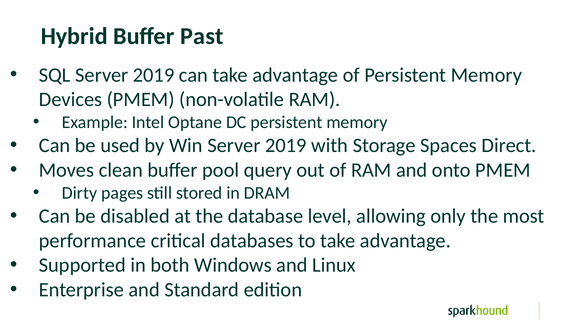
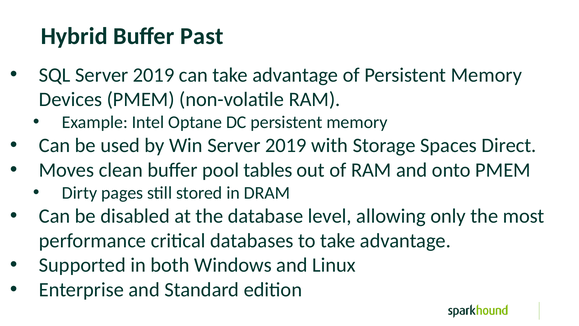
query: query -> tables (268, 170)
